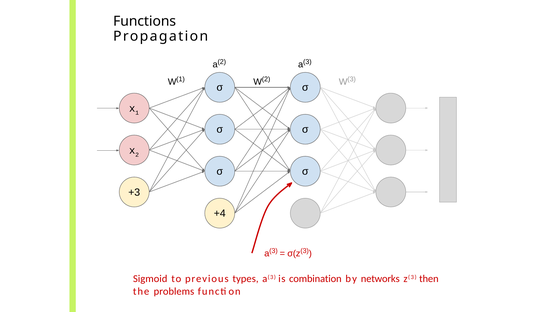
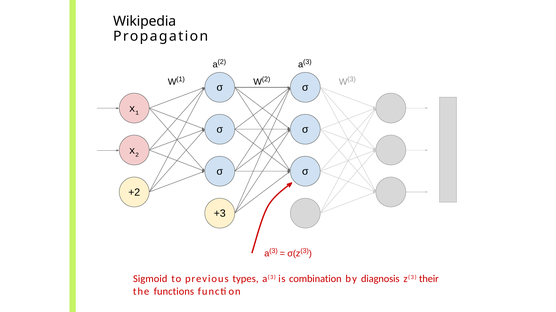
Functions: Functions -> Wikipedia (145, 21)
+3: +3 -> +2 (134, 193)
+4: +4 -> +3 (220, 214)
networks: networks -> diagnosis (380, 280)
then: then -> their (429, 280)
problems: problems -> functions (174, 292)
